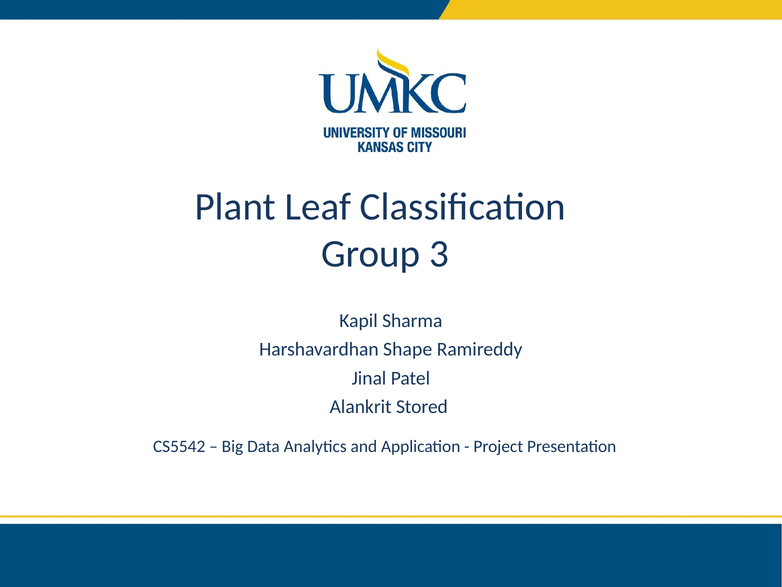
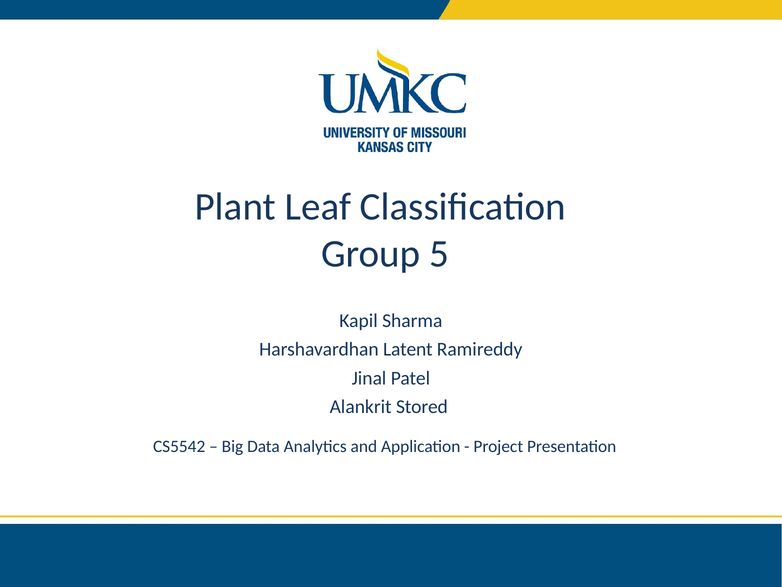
3: 3 -> 5 (439, 254)
Shape: Shape -> Latent (408, 349)
